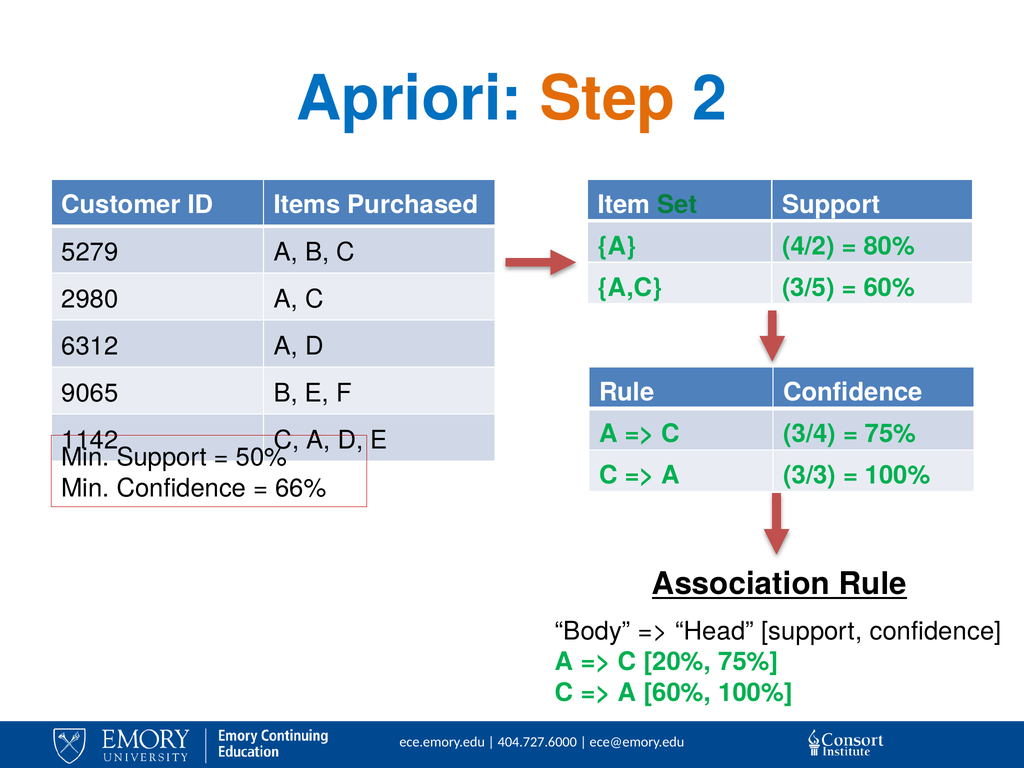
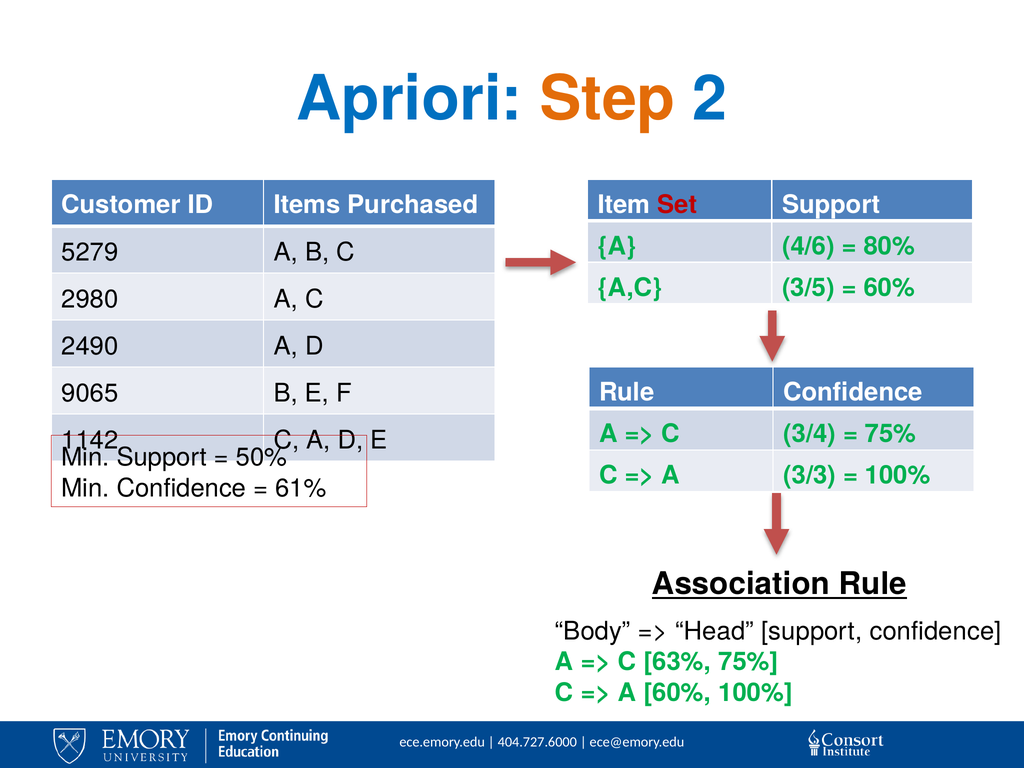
Set colour: green -> red (677, 205)
4/2: 4/2 -> 4/6 (808, 246)
6312: 6312 -> 2490 (90, 346)
66%: 66% -> 61% (301, 488)
20%: 20% -> 63% (677, 662)
